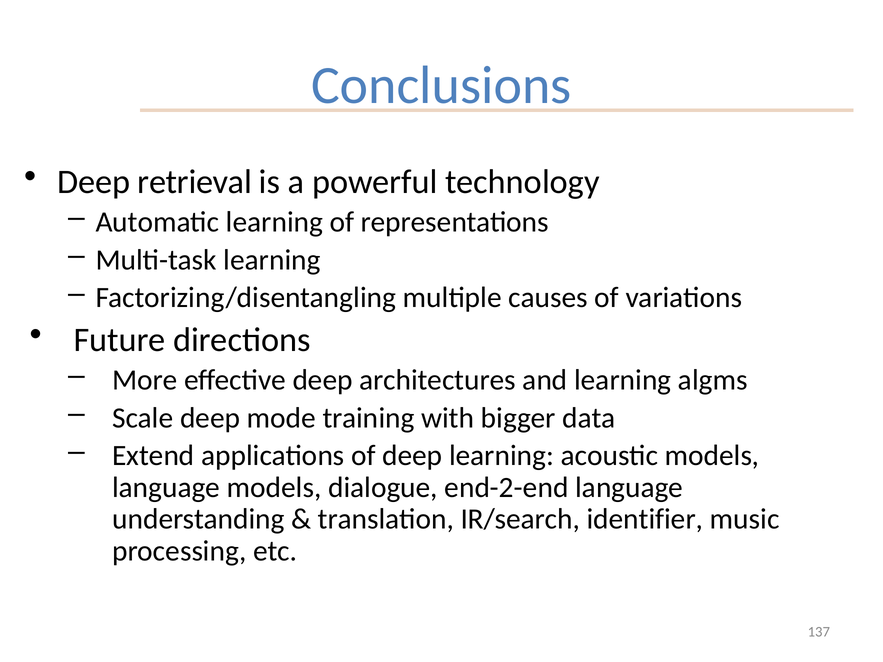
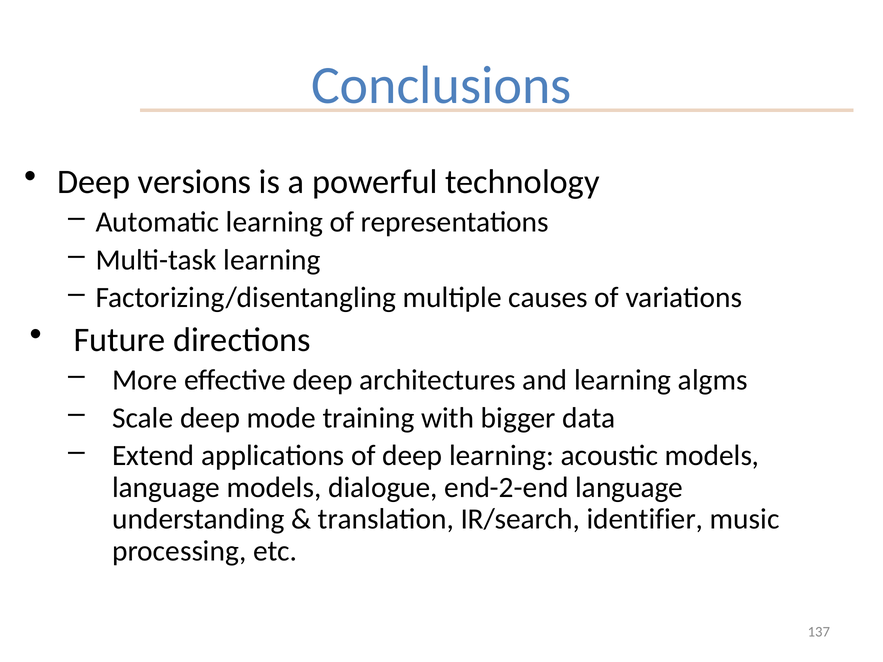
retrieval: retrieval -> versions (195, 182)
